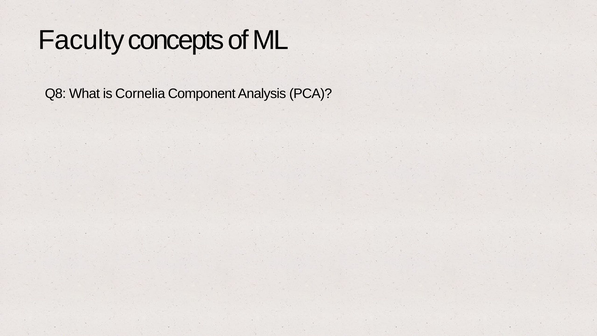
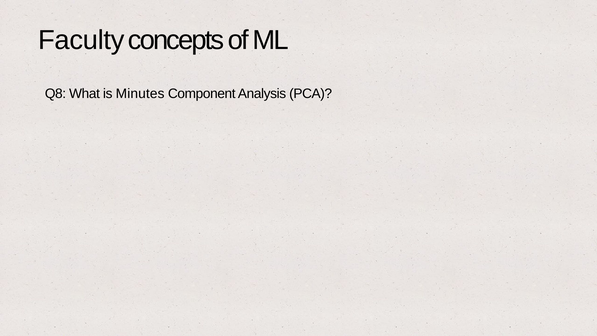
Cornelia: Cornelia -> Minutes (140, 94)
